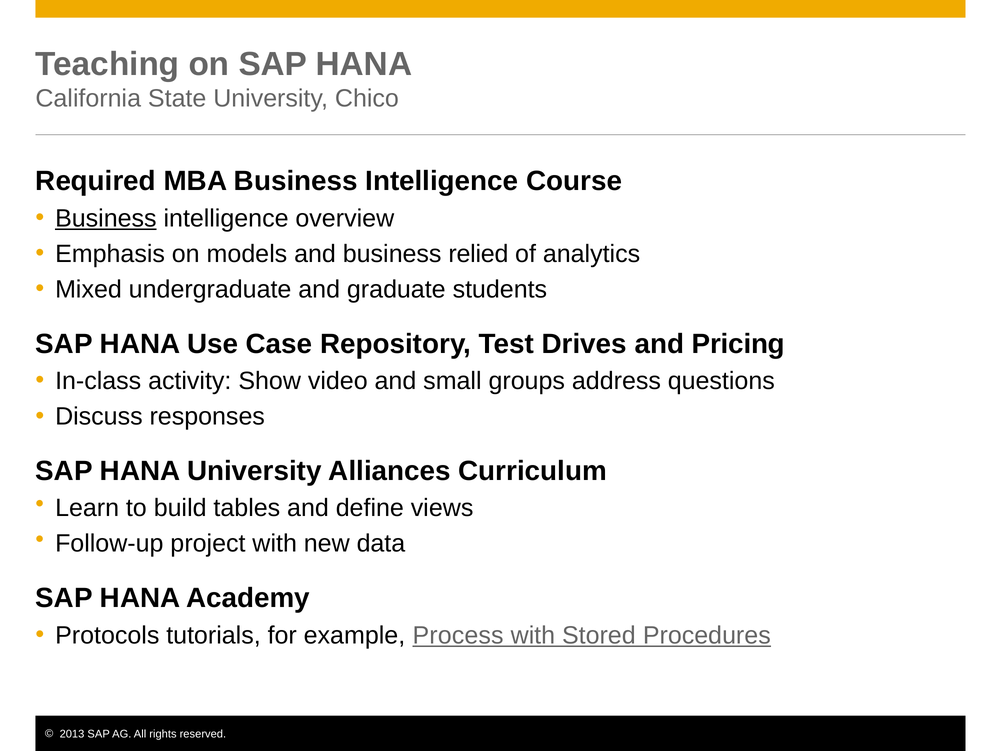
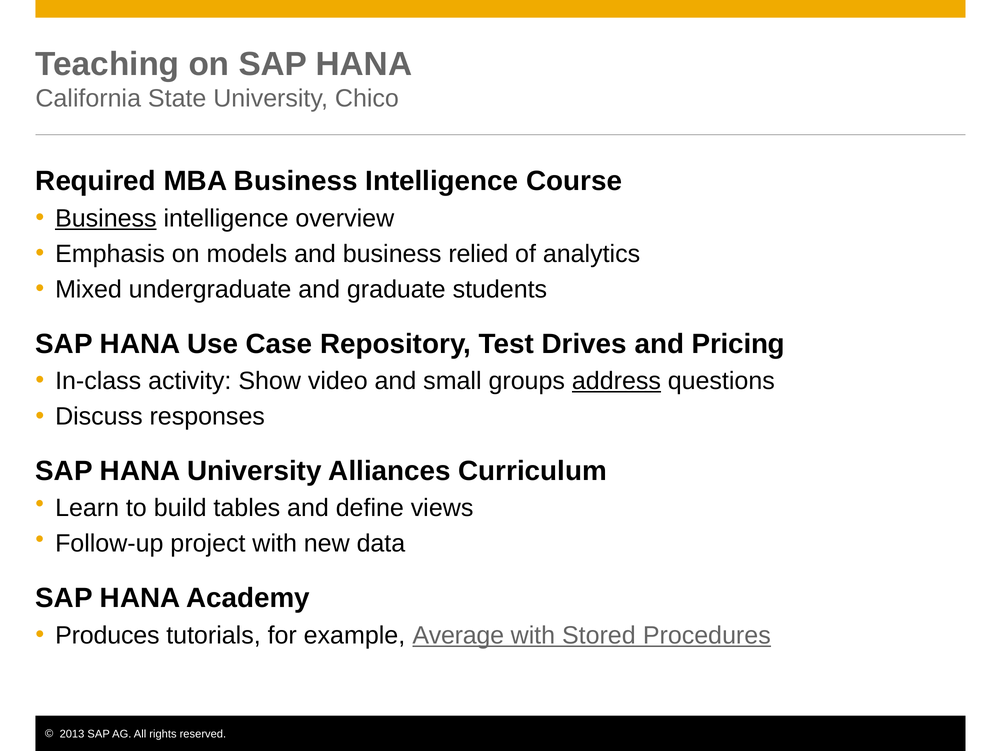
address underline: none -> present (616, 381)
Protocols: Protocols -> Produces (107, 635)
Process: Process -> Average (458, 635)
